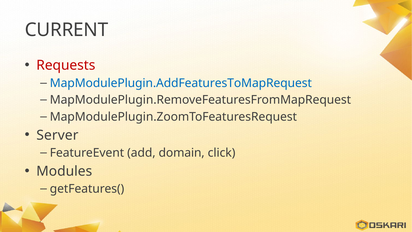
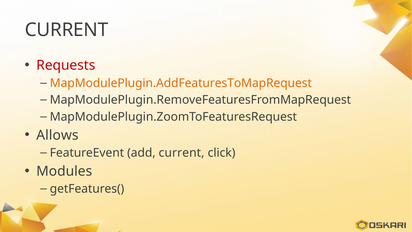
MapModulePlugin.AddFeaturesToMapRequest colour: blue -> orange (181, 83)
Server: Server -> Allows (57, 135)
add domain: domain -> current (182, 153)
